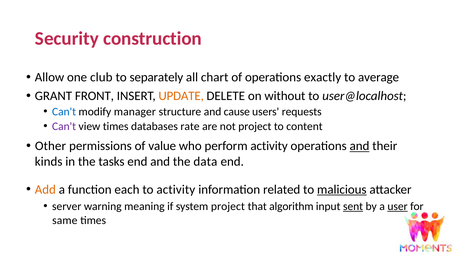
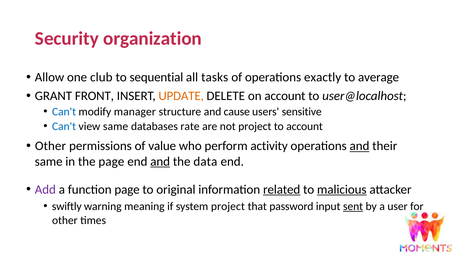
construction: construction -> organization (153, 39)
separately: separately -> sequential (156, 77)
chart: chart -> tasks (215, 77)
on without: without -> account (285, 96)
requests: requests -> sensitive (302, 112)
Can't colour: purple -> blue (64, 126)
view times: times -> same (116, 126)
to content: content -> account (305, 126)
kinds: kinds -> same (49, 162)
the tasks: tasks -> page (111, 162)
and underline: none -> present (160, 162)
Add colour: orange -> purple (45, 190)
function each: each -> page (127, 190)
to activity: activity -> original (176, 190)
related underline: none -> present (282, 190)
server: server -> swiftly (67, 207)
algorithm: algorithm -> password (291, 207)
user underline: present -> none (398, 207)
same: same -> other (65, 220)
